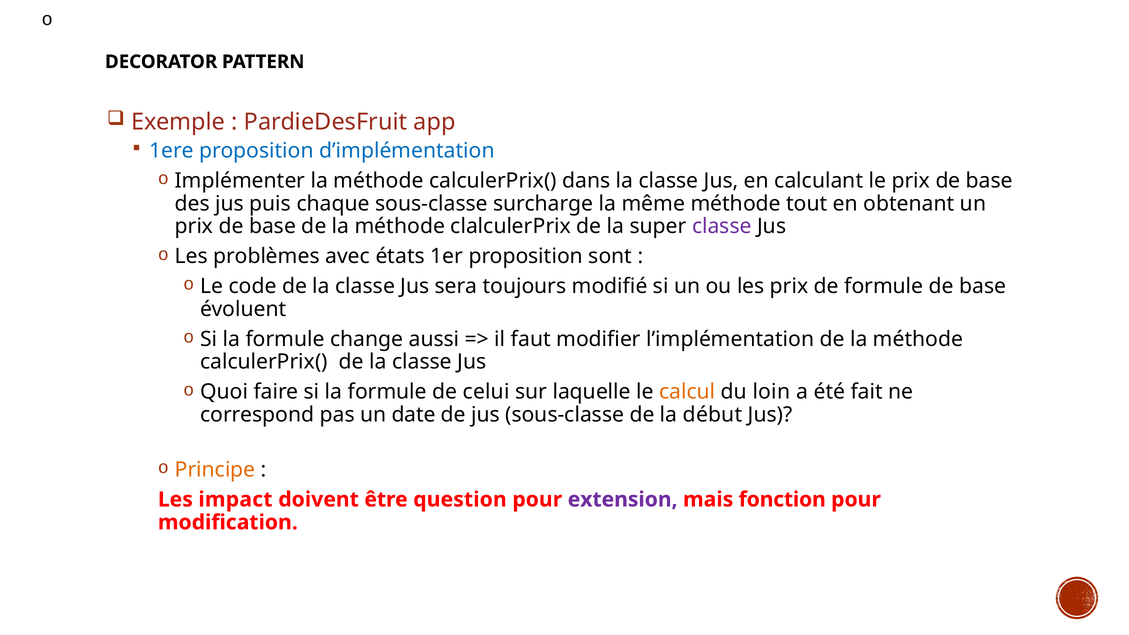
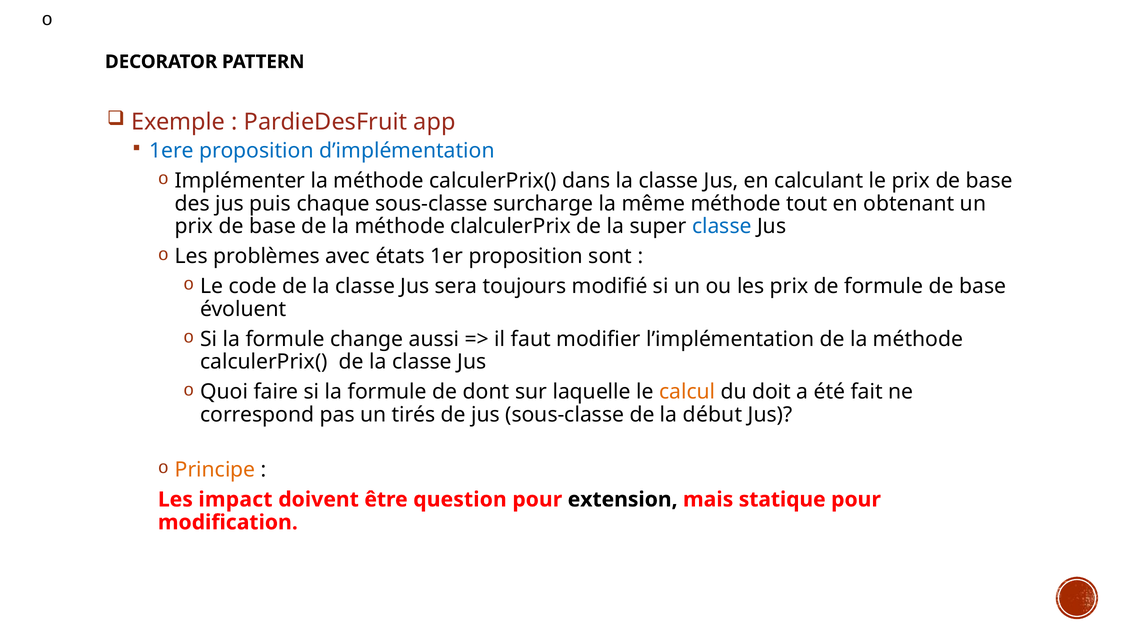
classe colour: purple -> blue (722, 227)
celui: celui -> dont (486, 392)
loin: loin -> doit (772, 392)
date: date -> tirés (413, 415)
extension colour: purple -> black (623, 500)
fonction: fonction -> statique (782, 500)
